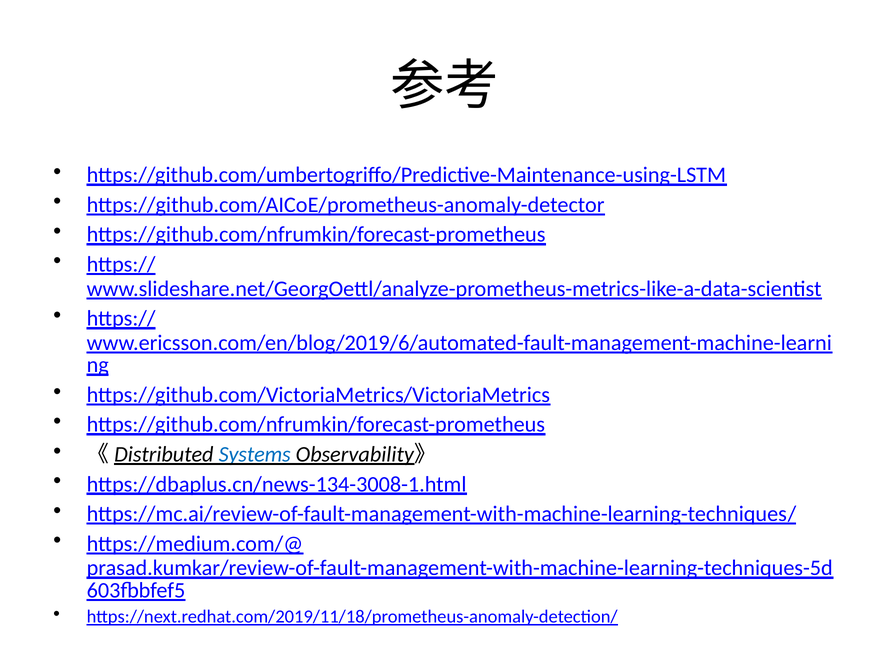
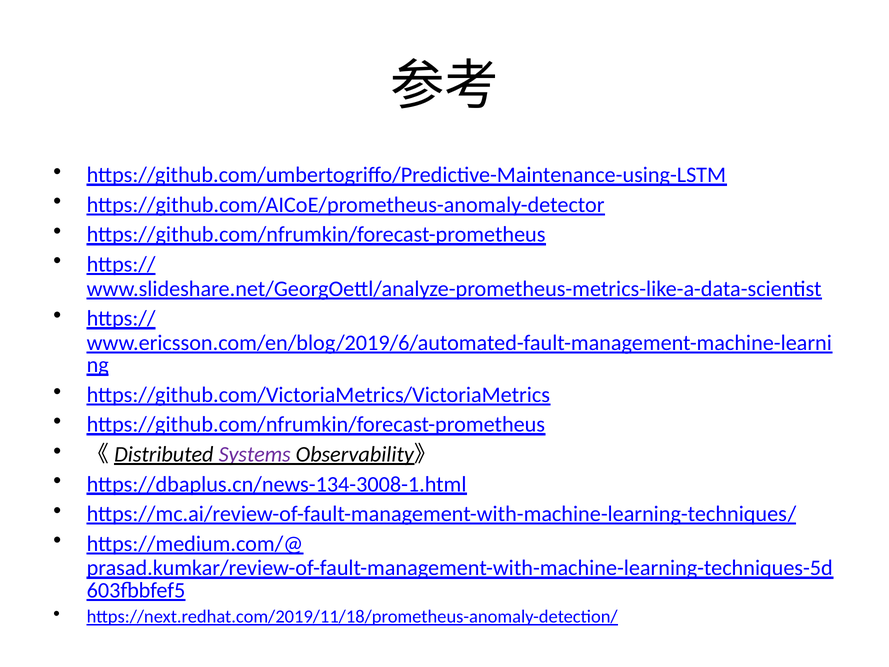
Systems colour: blue -> purple (255, 454)
